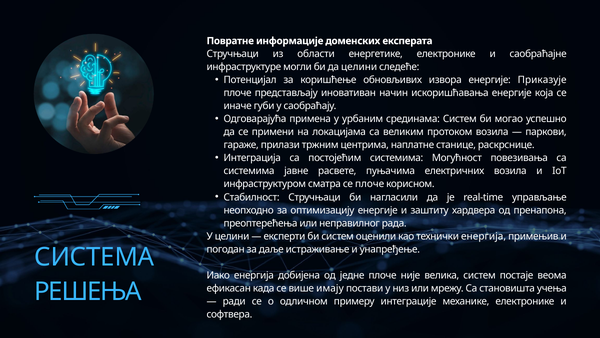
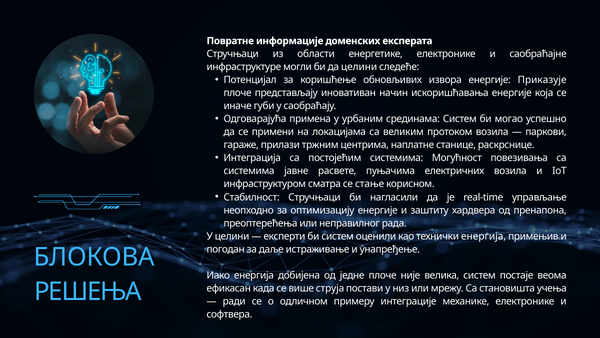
се плоче: плоче -> стање (370, 184)
СИСТЕМА: СИСТЕМА -> БЛОКОВА (94, 257)
имају: имају -> струја (330, 288)
